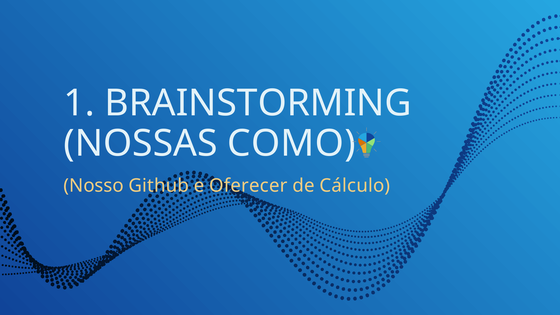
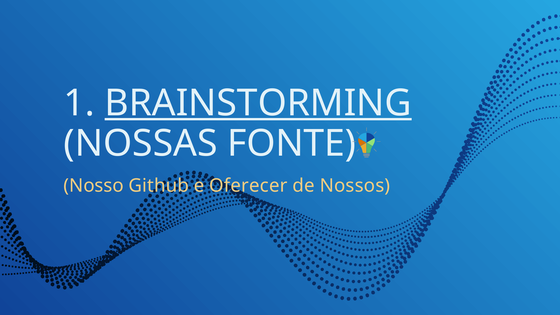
BRAINSTORMING underline: none -> present (258, 103)
COMO: COMO -> FONTE (292, 144)
Cálculo: Cálculo -> Nossos (355, 186)
